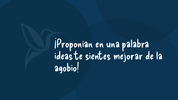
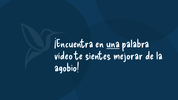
¡Proponían: ¡Proponían -> ¡Encuentra (74, 44)
una underline: none -> present (113, 44)
ideas: ideas -> vídeo (64, 56)
